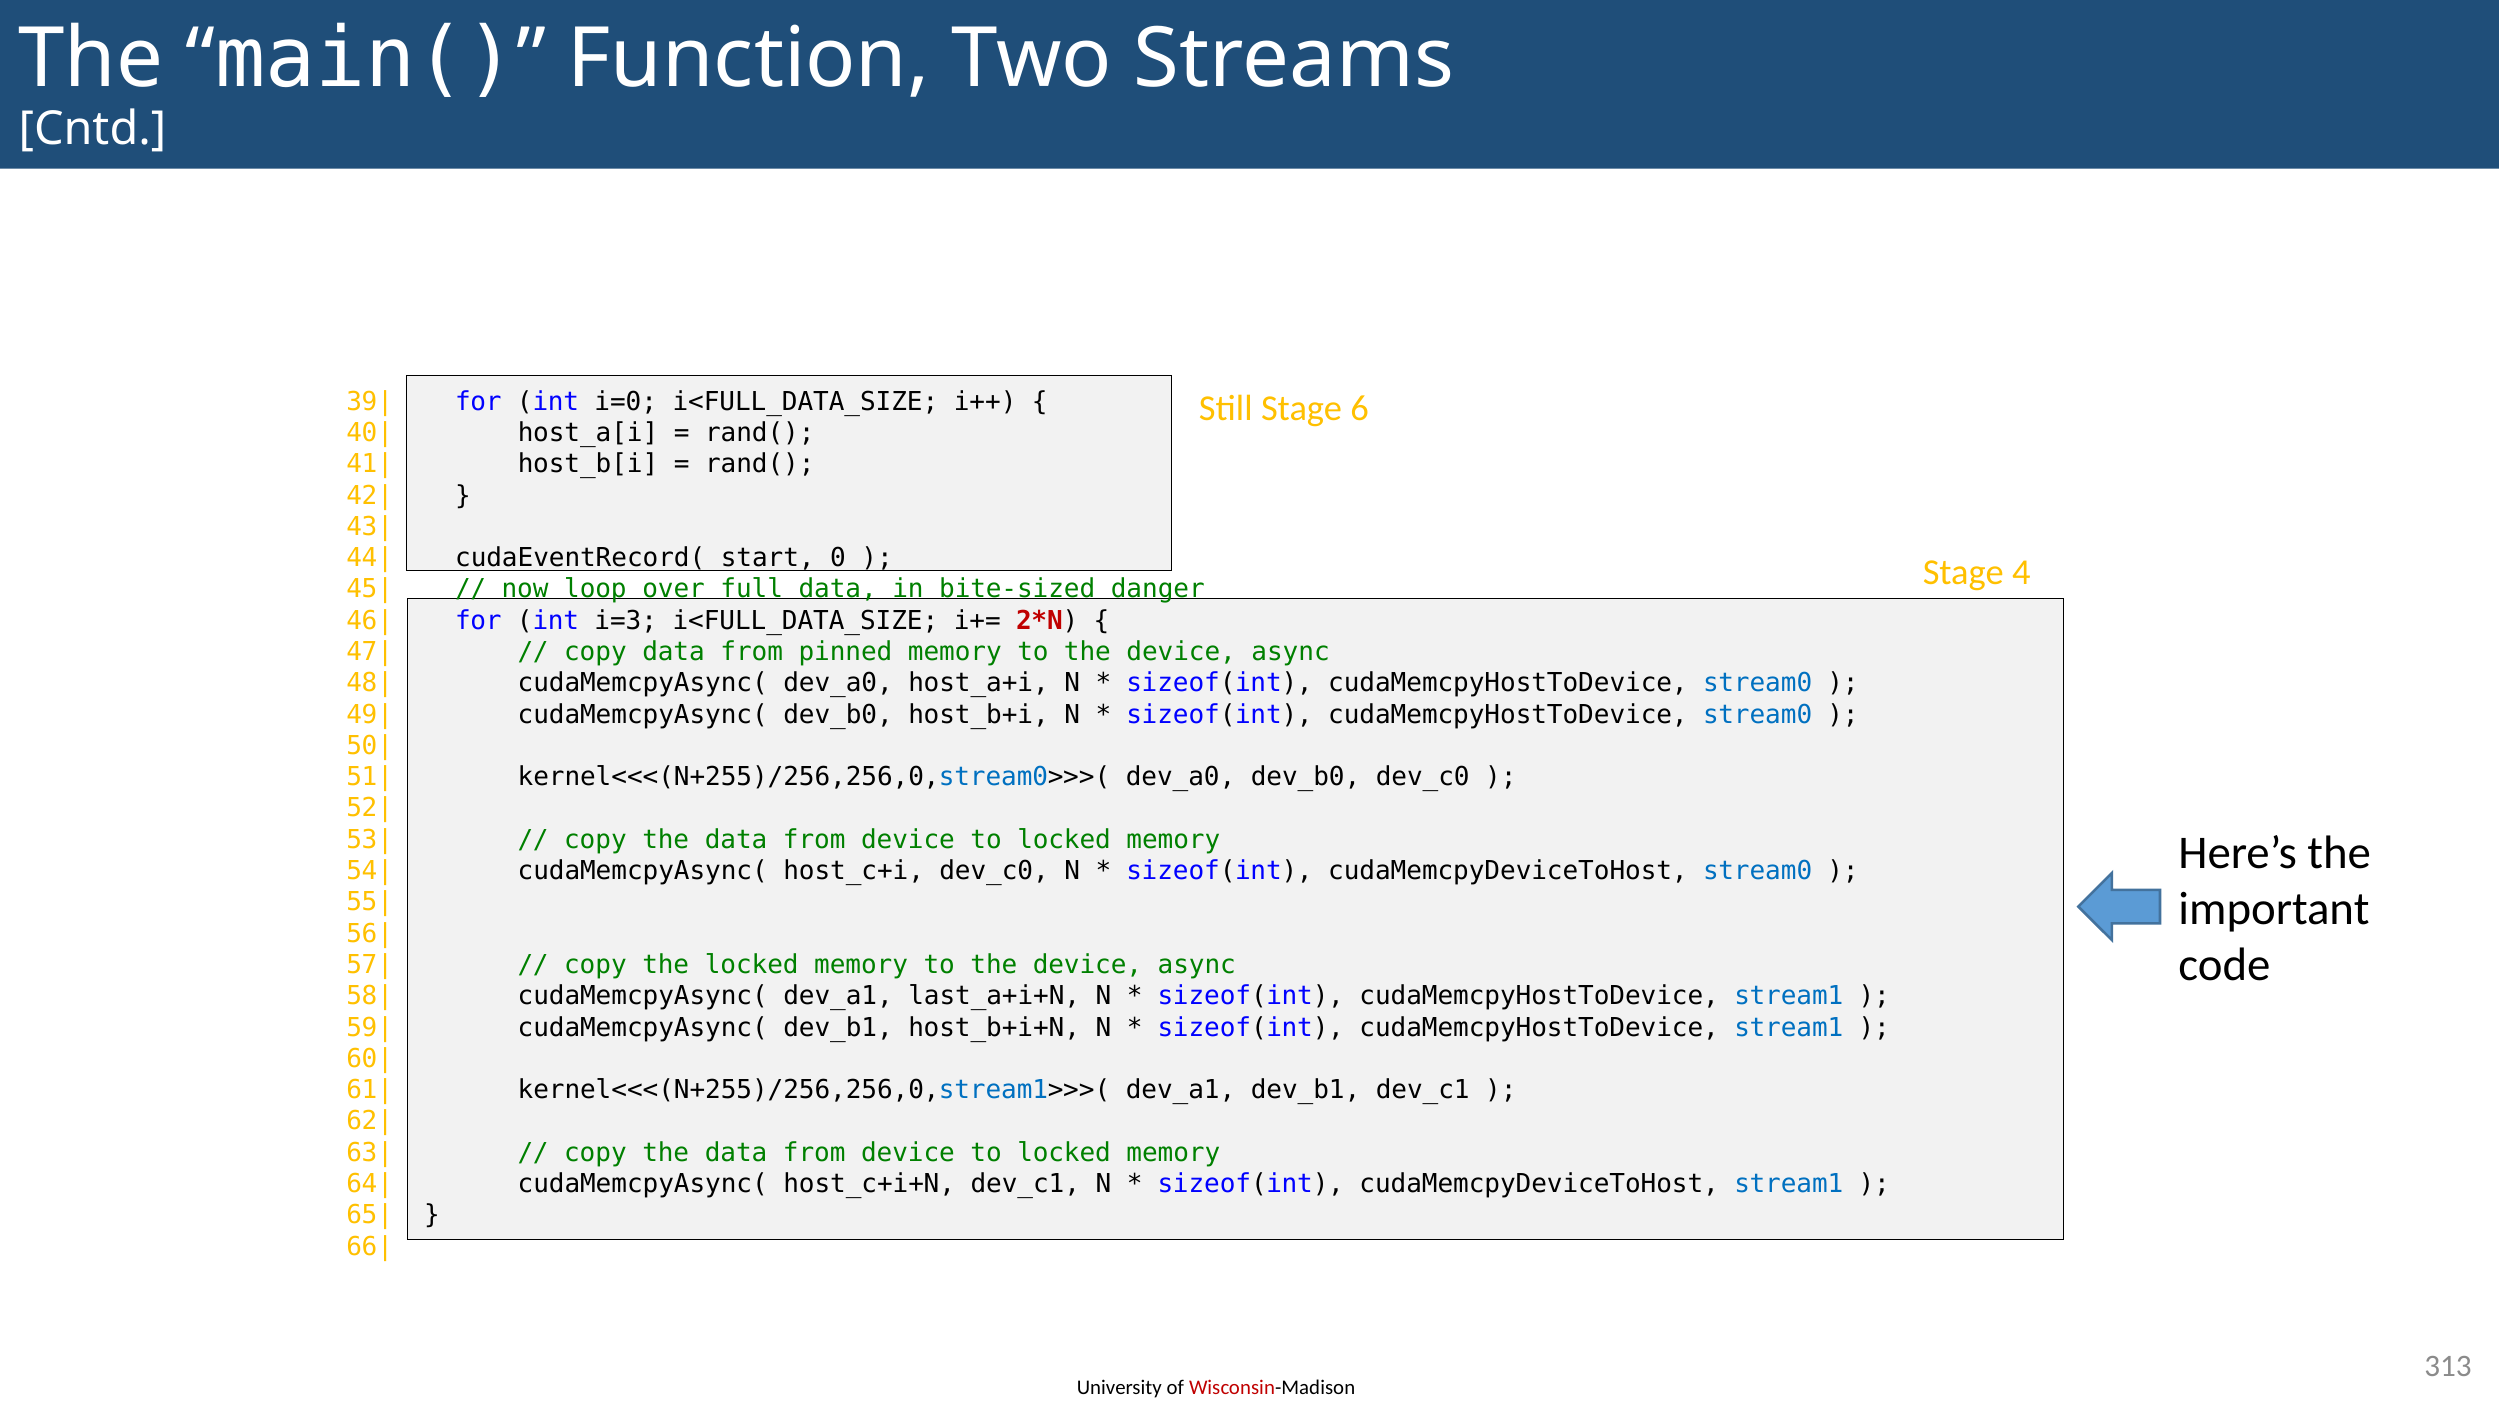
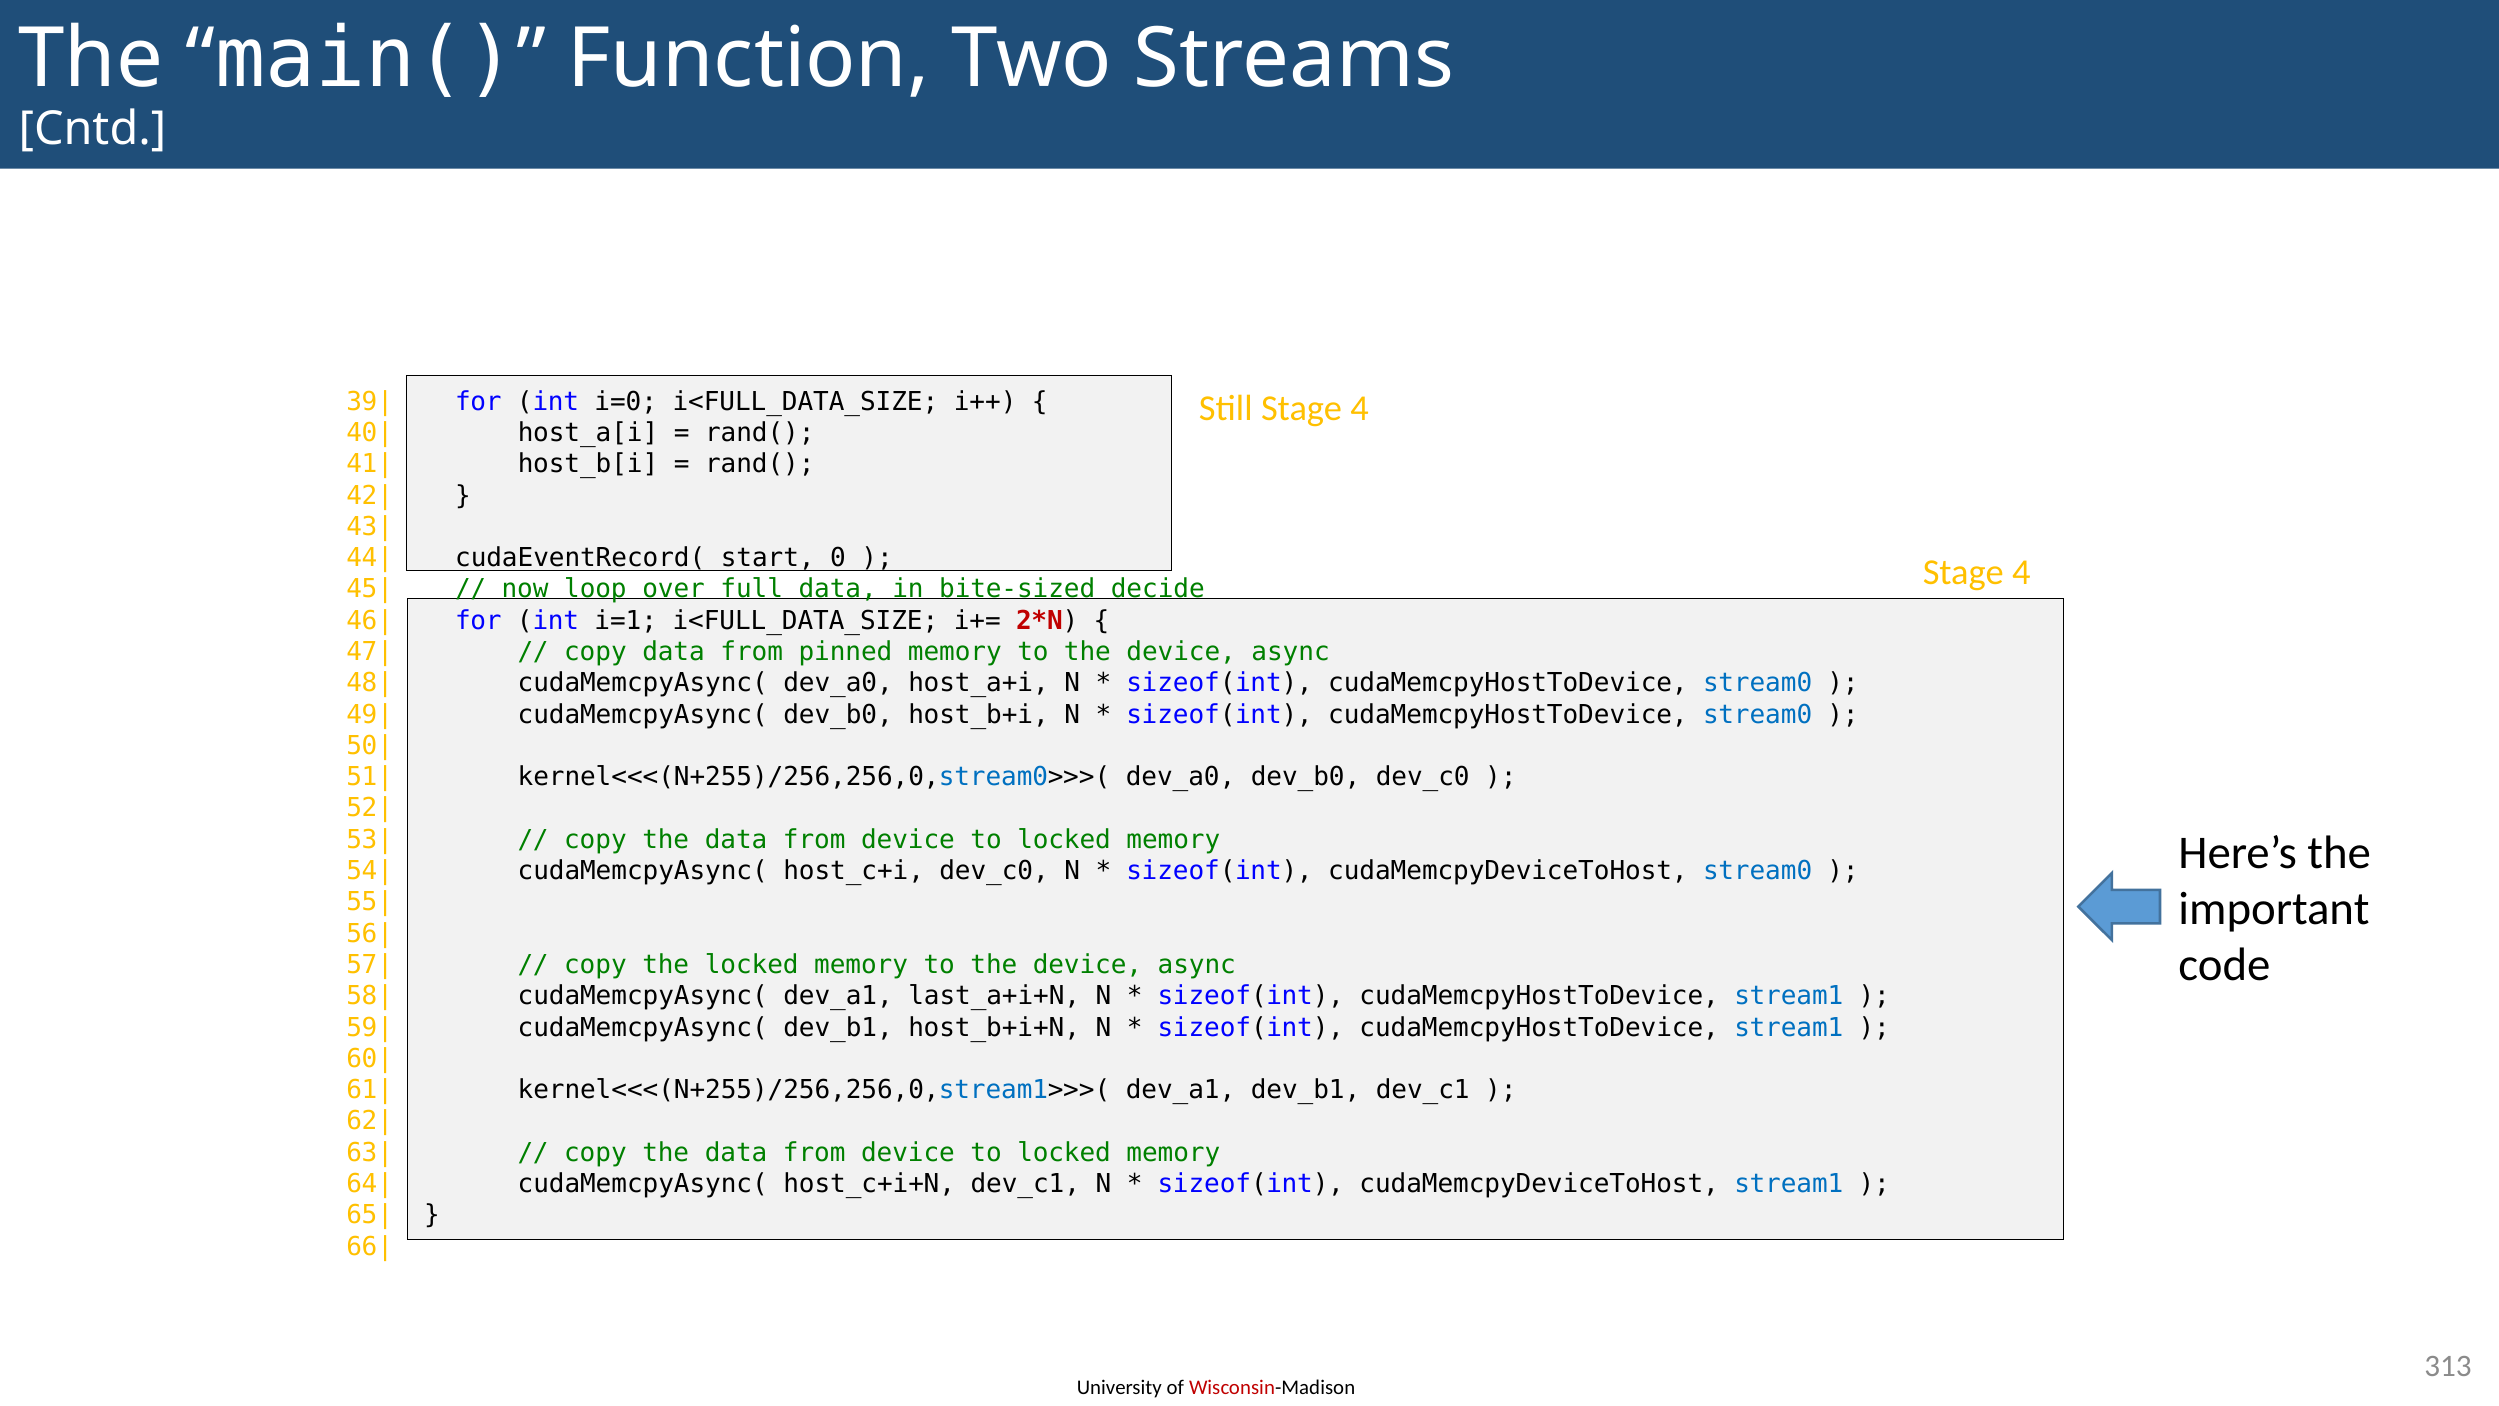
Still Stage 6: 6 -> 4 (1360, 408)
danger: danger -> decide (1158, 589)
i=3: i=3 -> i=1 (626, 620)
